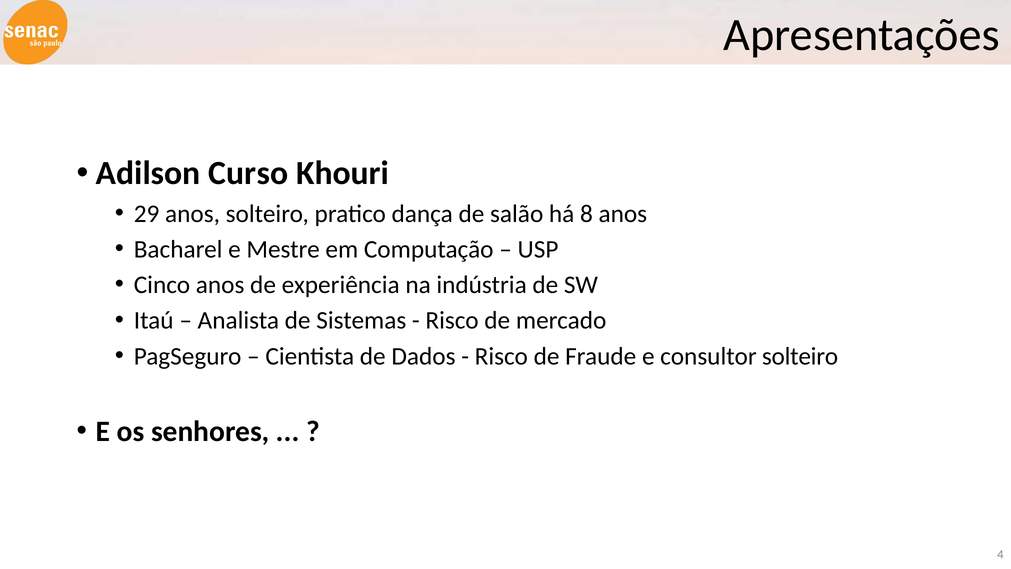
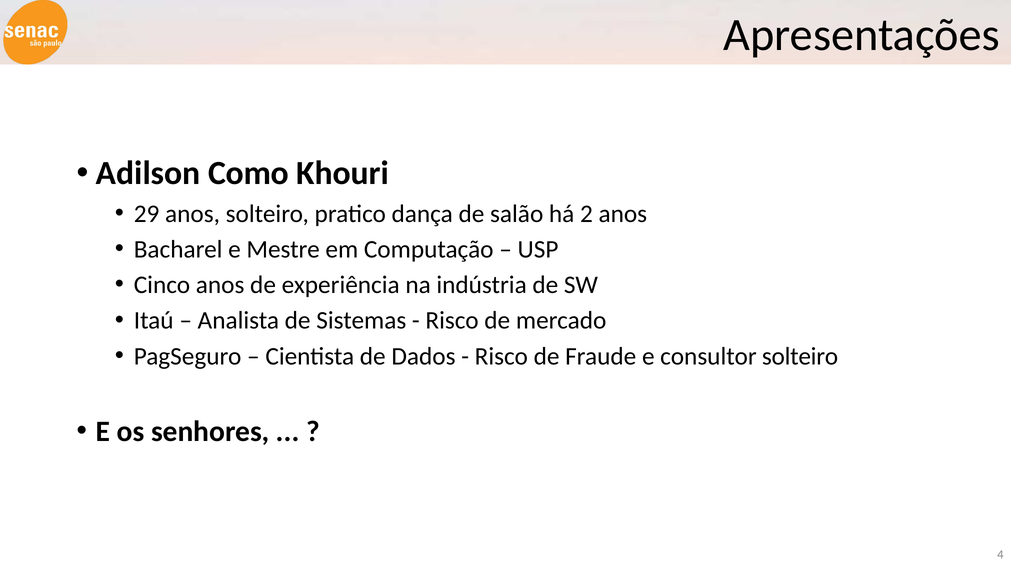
Curso: Curso -> Como (248, 173)
8: 8 -> 2 (586, 214)
